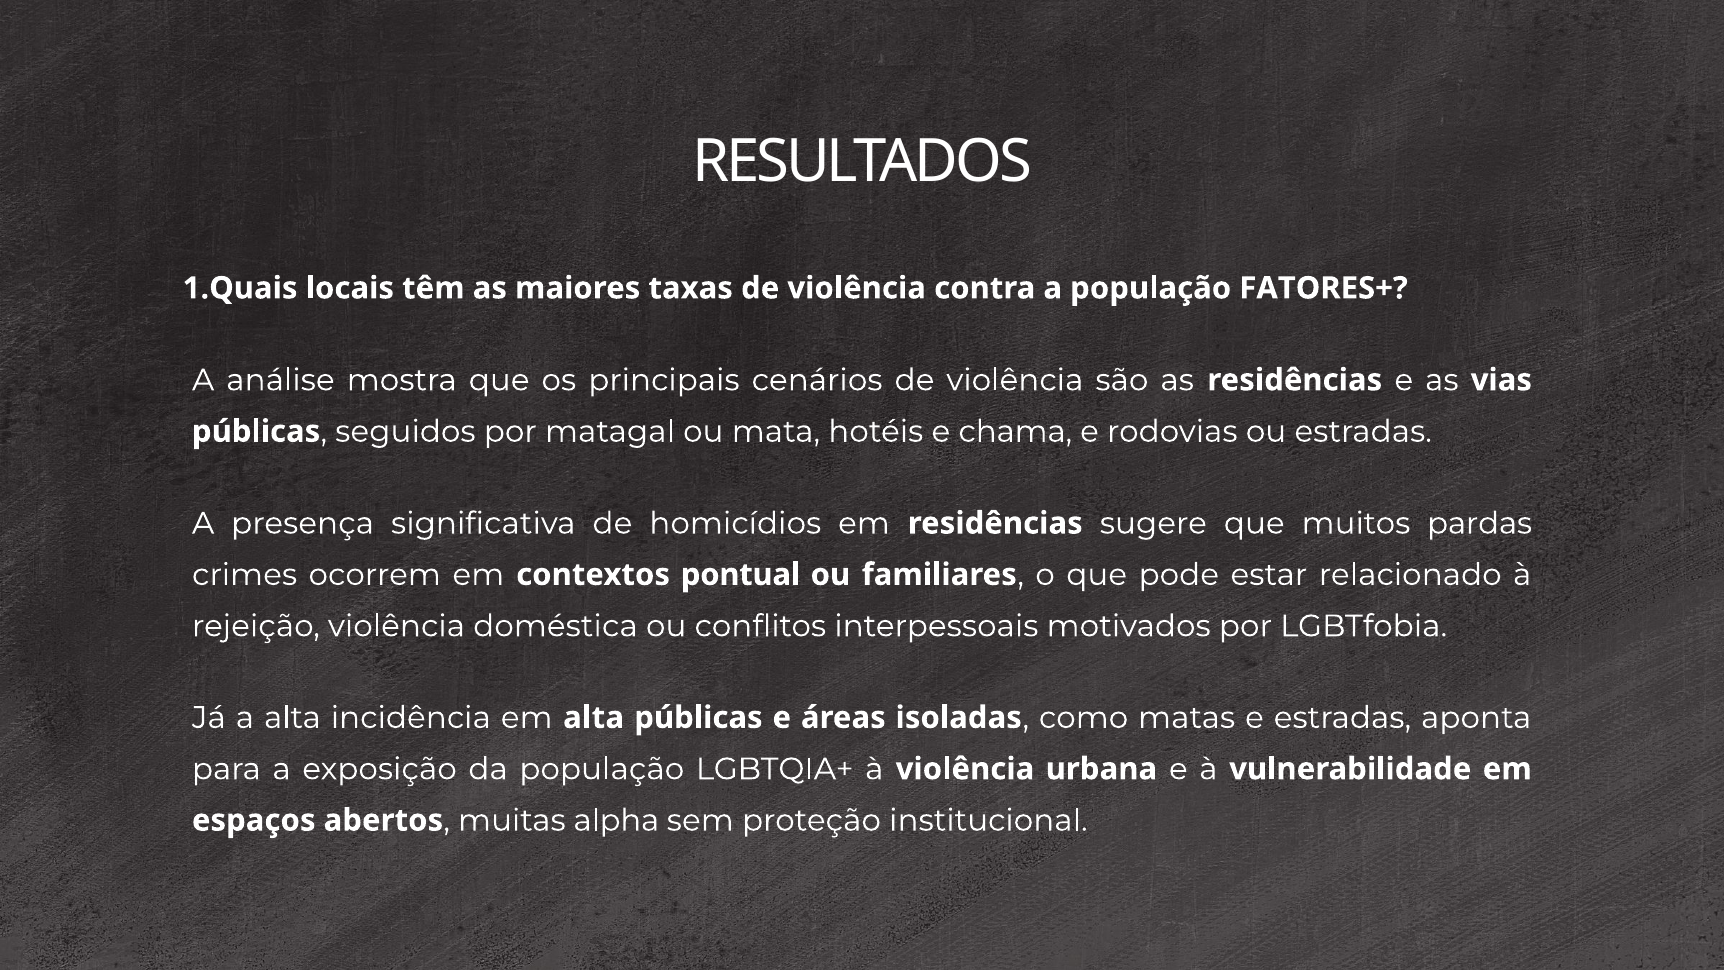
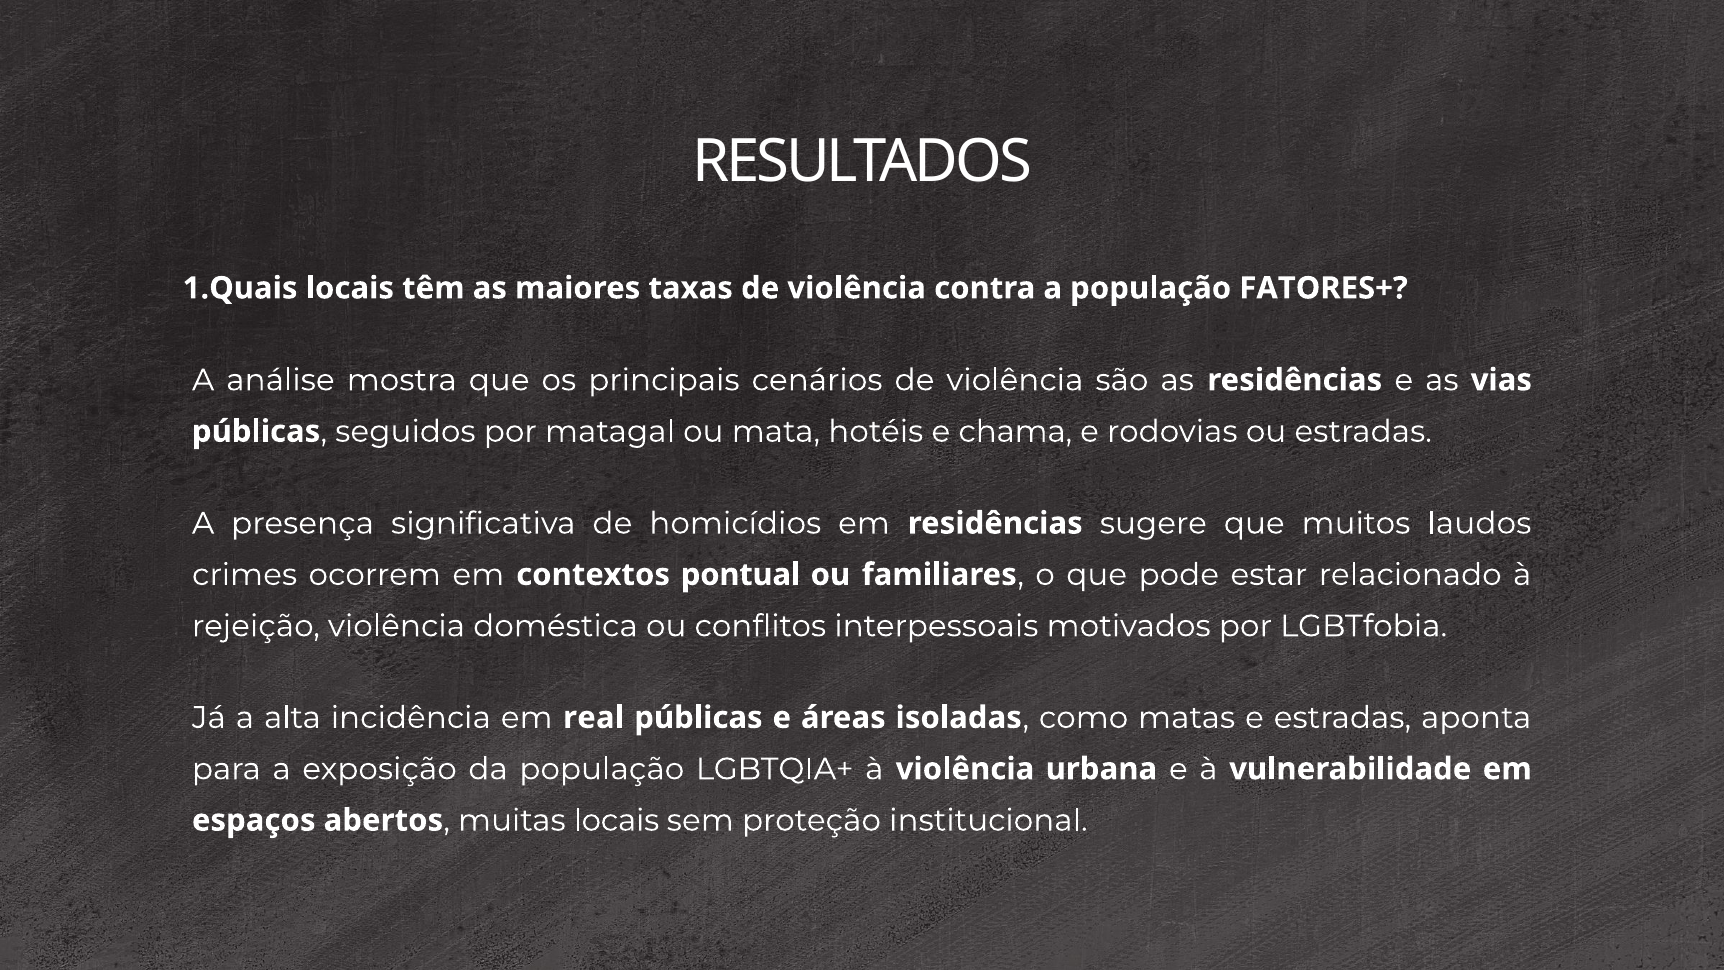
pardas: pardas -> laudos (1479, 523)
em alta: alta -> real (594, 718)
muitas alpha: alpha -> locais (616, 820)
